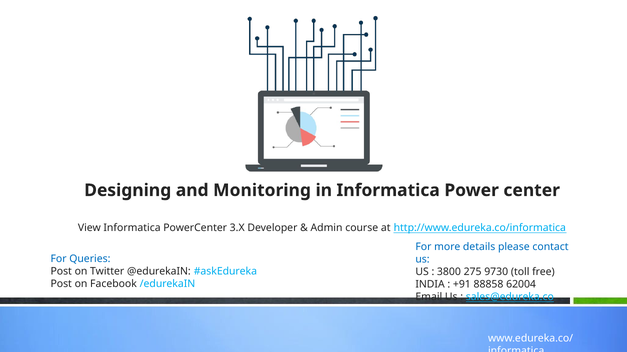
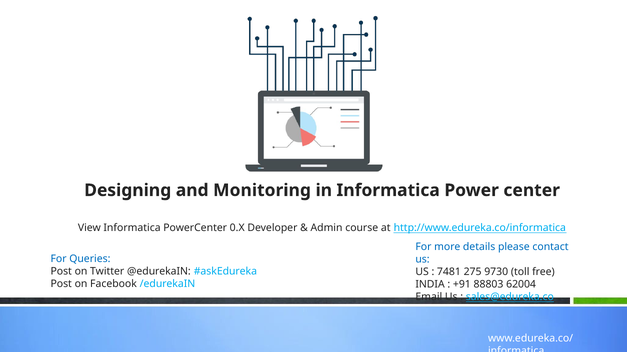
3.X: 3.X -> 0.X (237, 228)
3800: 3800 -> 7481 (449, 272)
88858: 88858 -> 88803 (489, 285)
